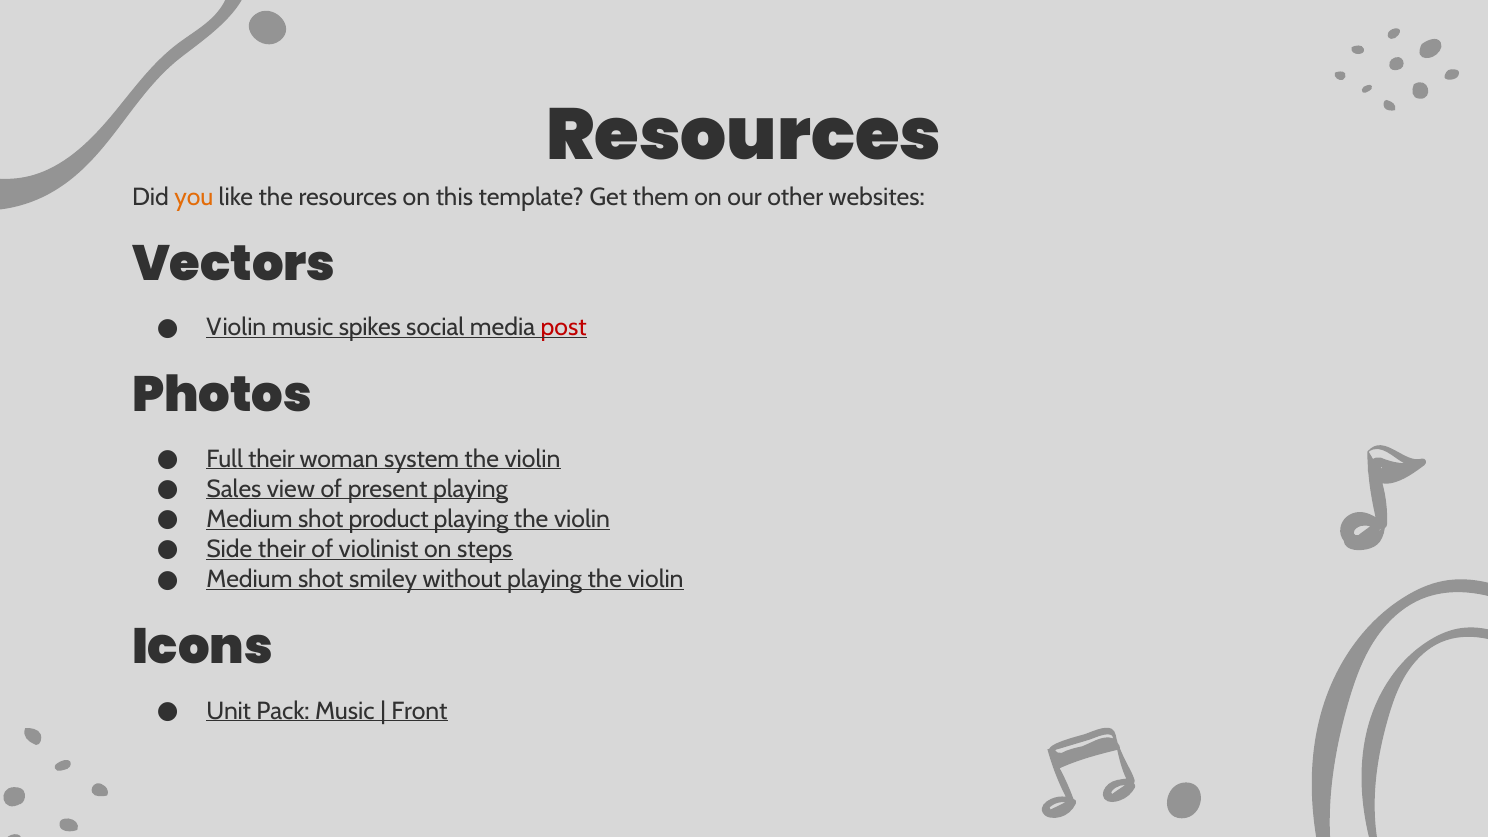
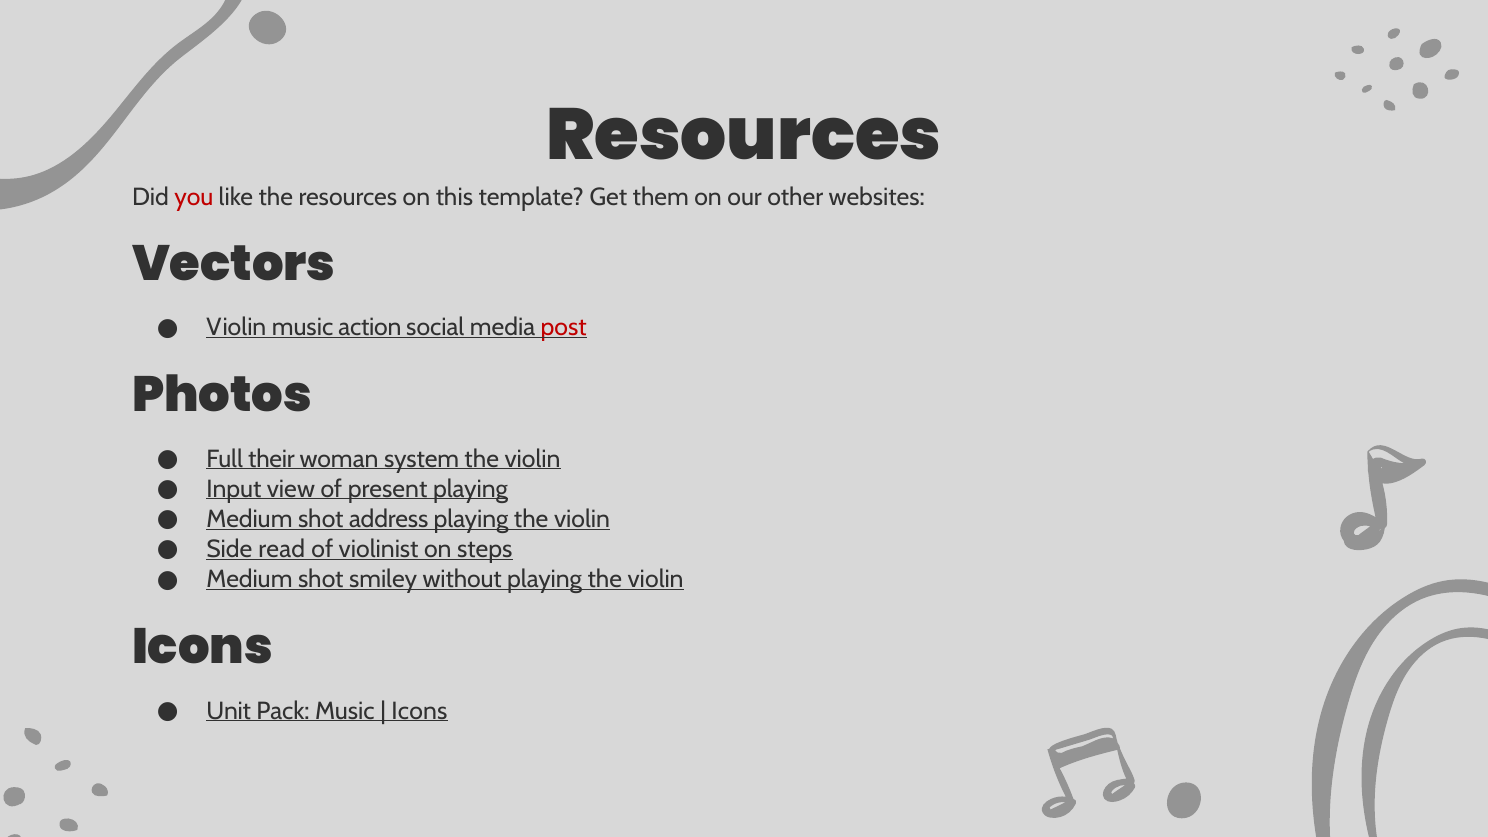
you colour: orange -> red (194, 197)
spikes: spikes -> action (370, 328)
Sales: Sales -> Input (234, 489)
product: product -> address (389, 519)
Side their: their -> read (282, 550)
Front: Front -> Icons (419, 711)
